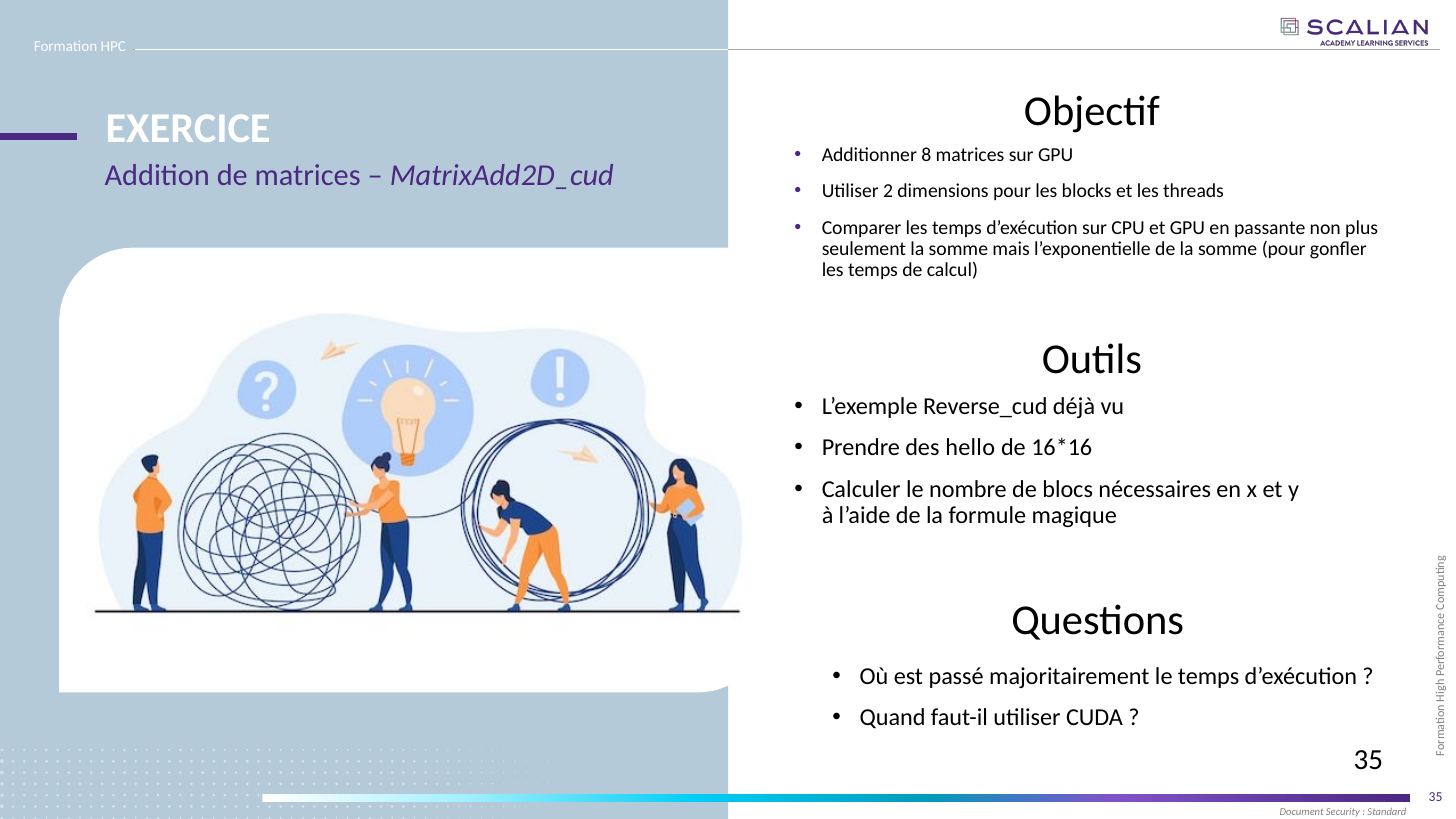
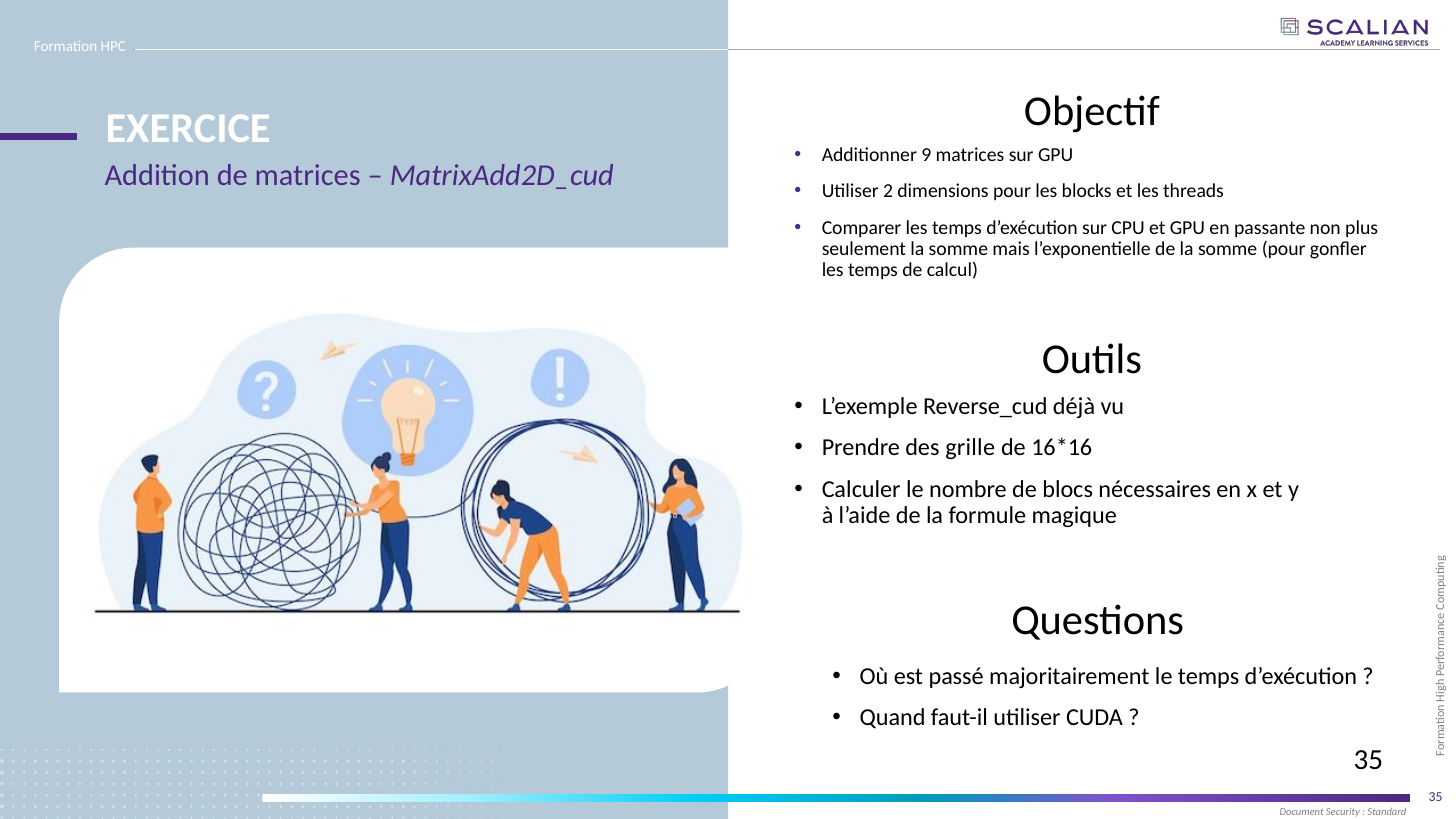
8: 8 -> 9 (926, 155)
hello: hello -> grille (970, 448)
